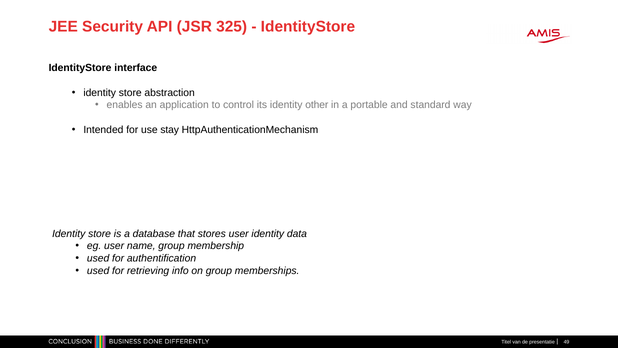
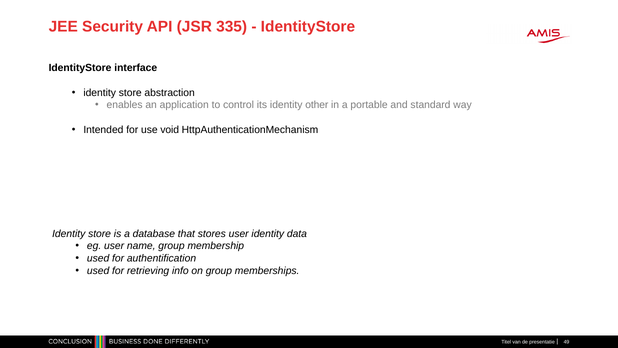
325: 325 -> 335 (232, 27)
stay: stay -> void (170, 130)
